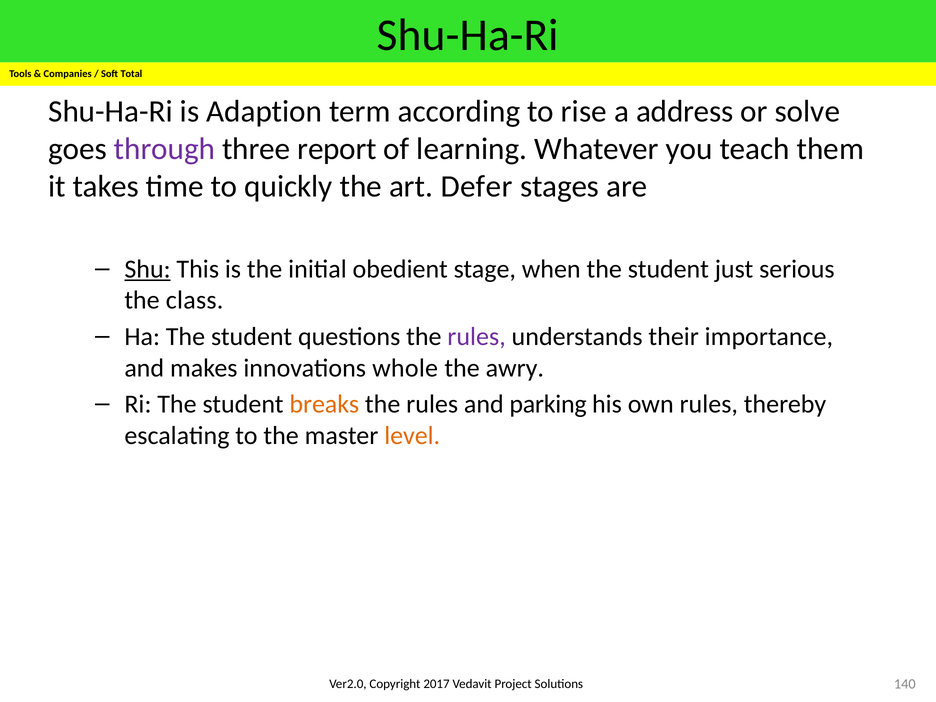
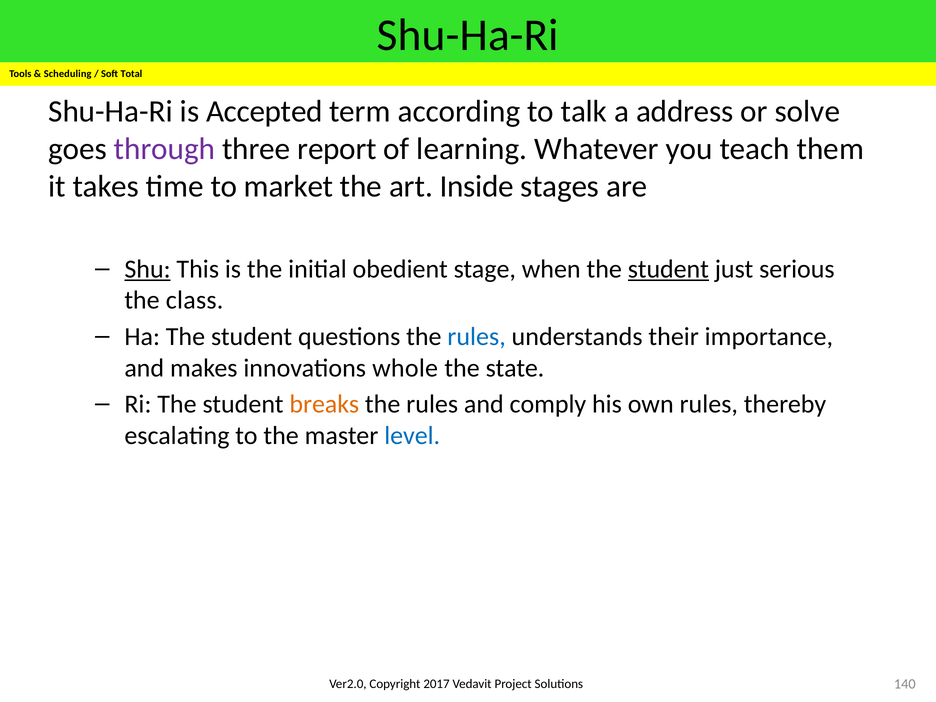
Companies: Companies -> Scheduling (68, 74)
Adaption: Adaption -> Accepted (264, 111)
rise: rise -> talk (584, 111)
quickly: quickly -> market (289, 186)
Defer: Defer -> Inside (477, 186)
student underline: none -> present (668, 269)
rules colour: purple -> blue (477, 337)
awry: awry -> state (515, 368)
parking: parking -> comply (548, 404)
level colour: orange -> blue (412, 436)
